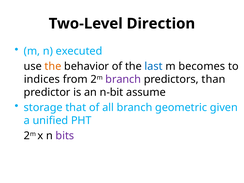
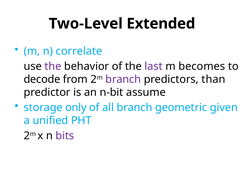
Direction: Direction -> Extended (161, 24)
executed: executed -> correlate (79, 51)
the colour: orange -> purple (53, 66)
last colour: blue -> purple (154, 66)
indices: indices -> decode (42, 79)
that: that -> only (76, 108)
